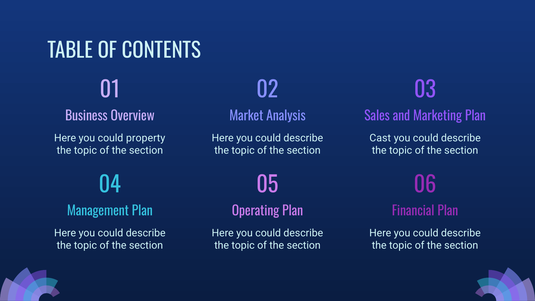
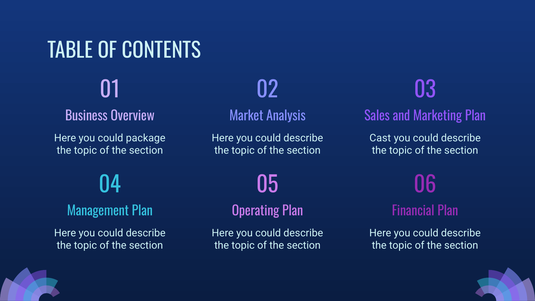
property: property -> package (146, 138)
